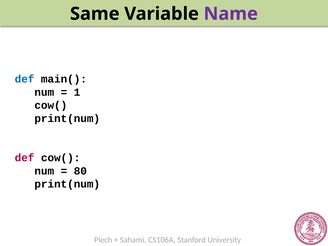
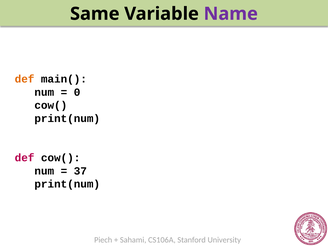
def colour: blue -> orange (25, 79)
1: 1 -> 0 (77, 92)
80: 80 -> 37 (80, 171)
